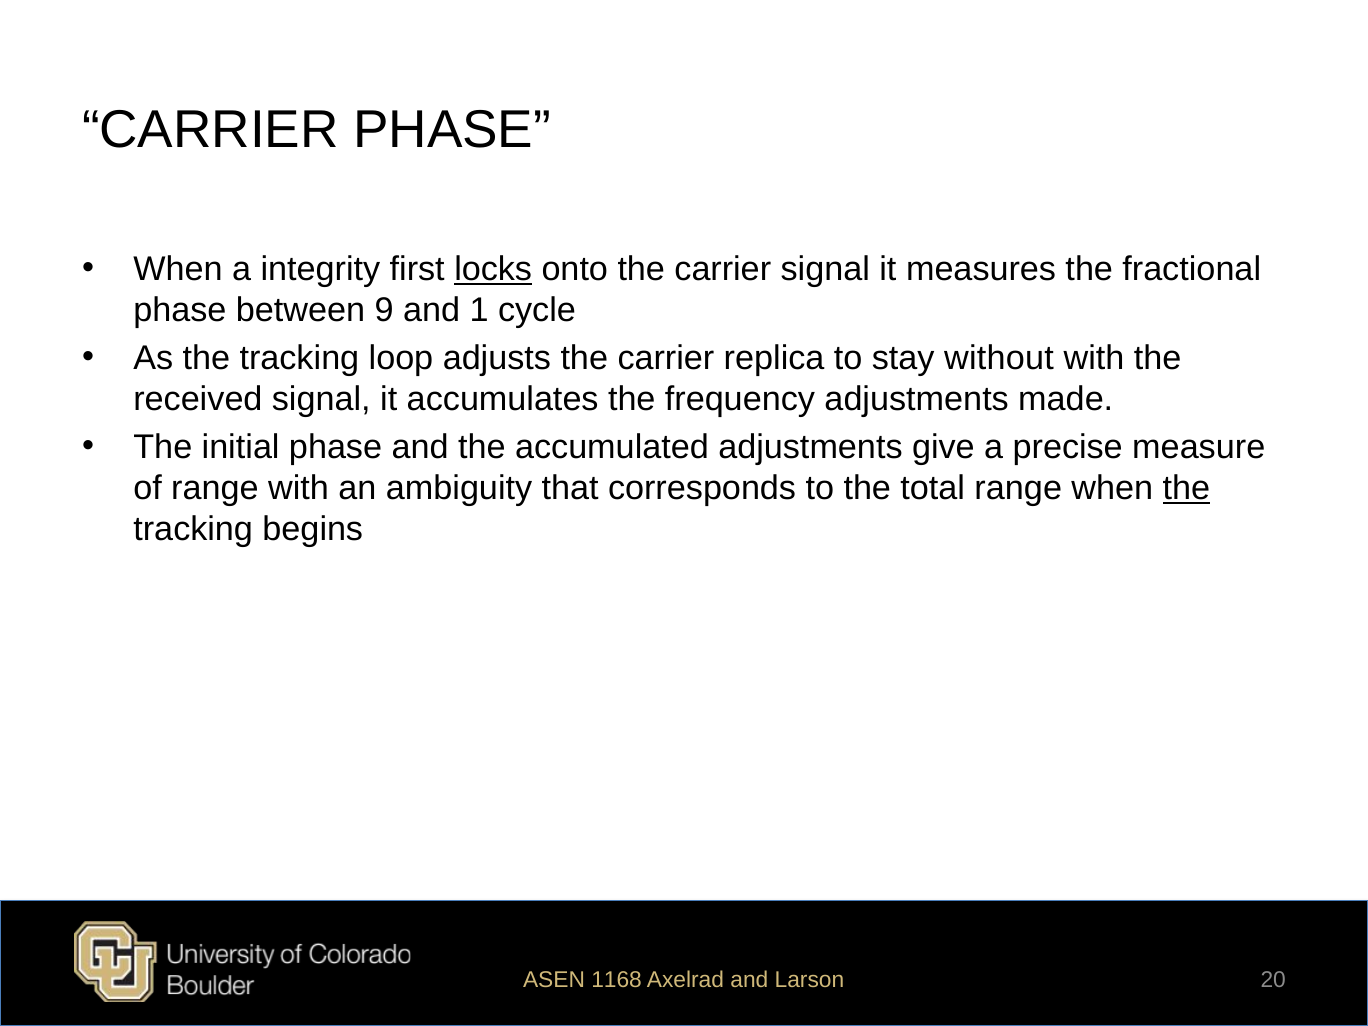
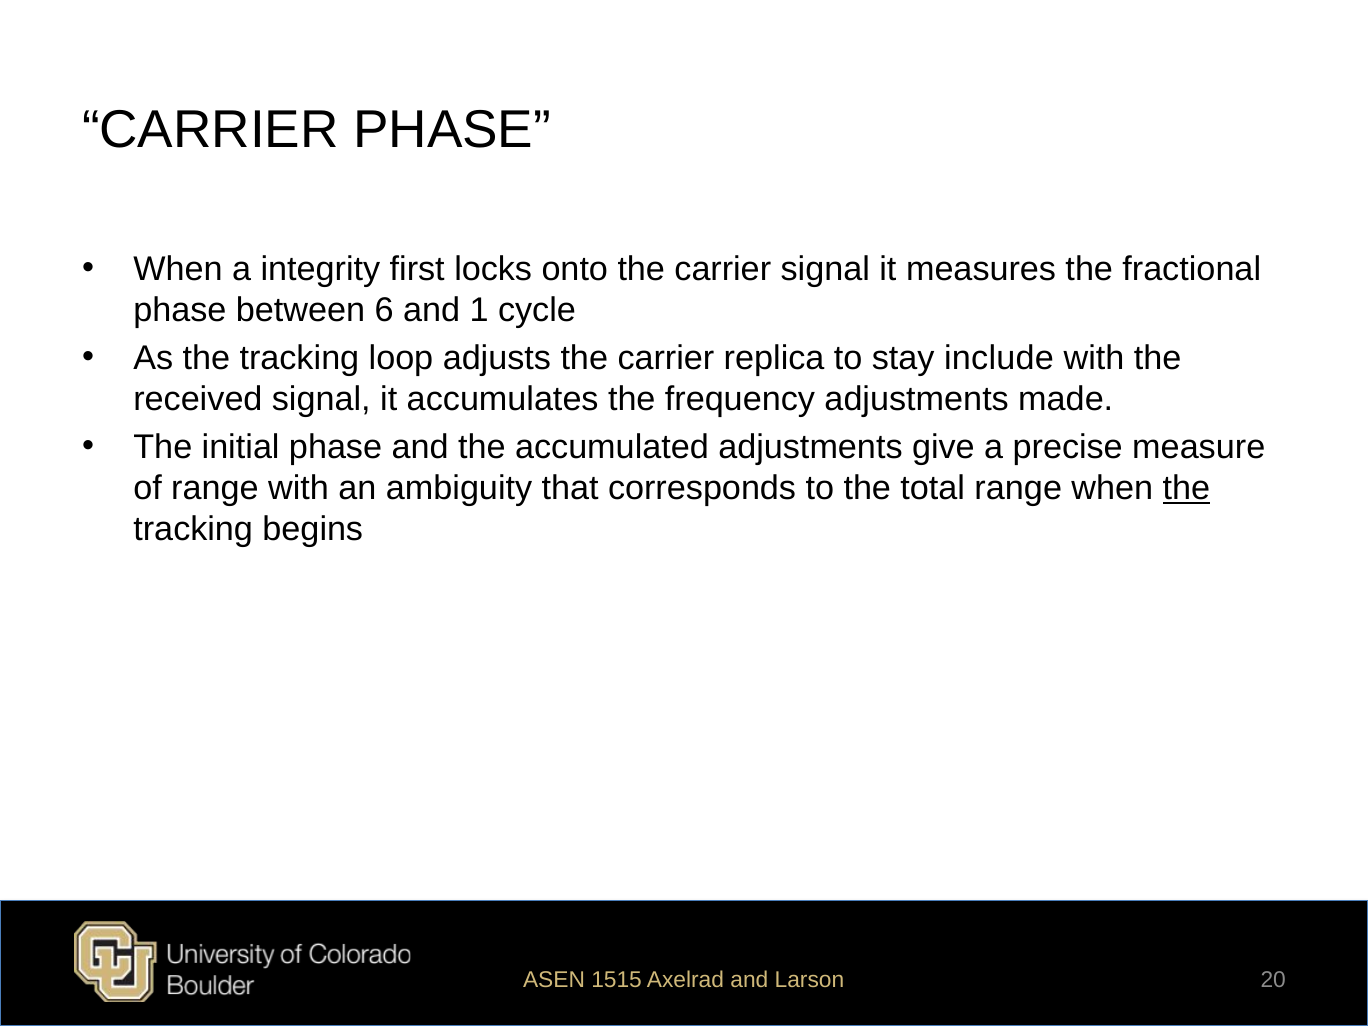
locks underline: present -> none (493, 269)
9: 9 -> 6 (384, 310)
without: without -> include (999, 358)
1168: 1168 -> 1515 (617, 980)
